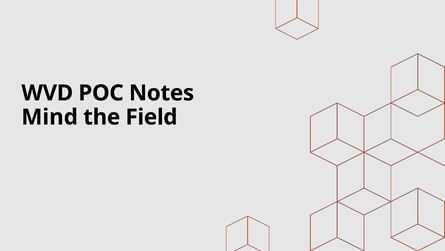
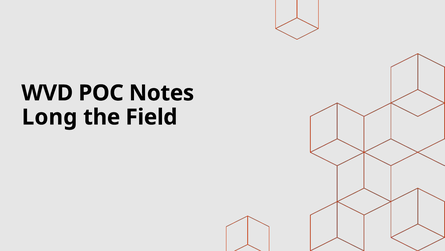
Mind: Mind -> Long (50, 117)
